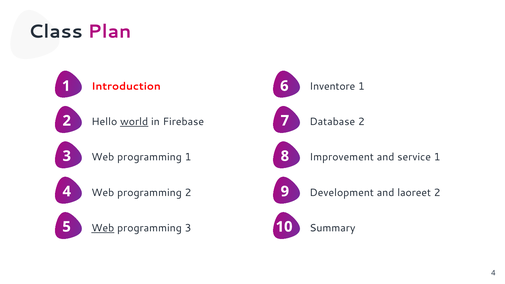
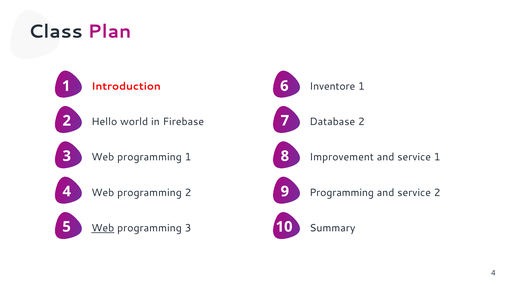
world underline: present -> none (134, 122)
Development: Development -> Programming (342, 193)
laoreet: laoreet -> service (414, 193)
